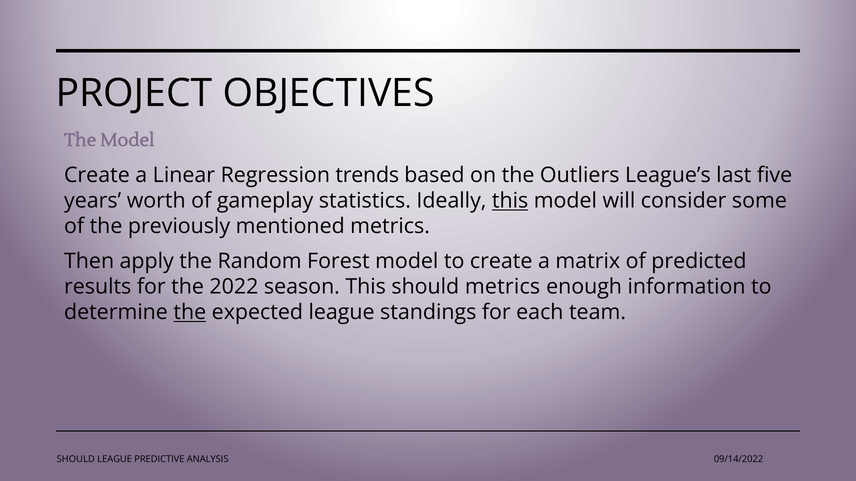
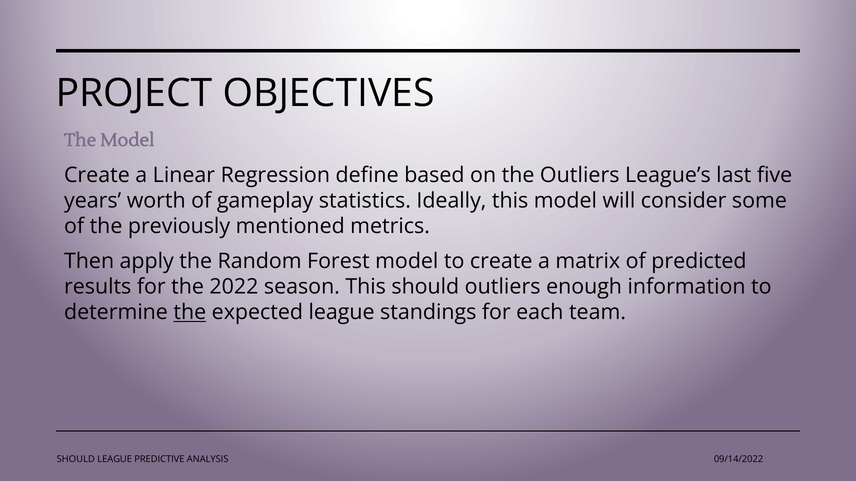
trends: trends -> define (367, 175)
this underline: present -> none (510, 201)
should metrics: metrics -> outliers (503, 287)
